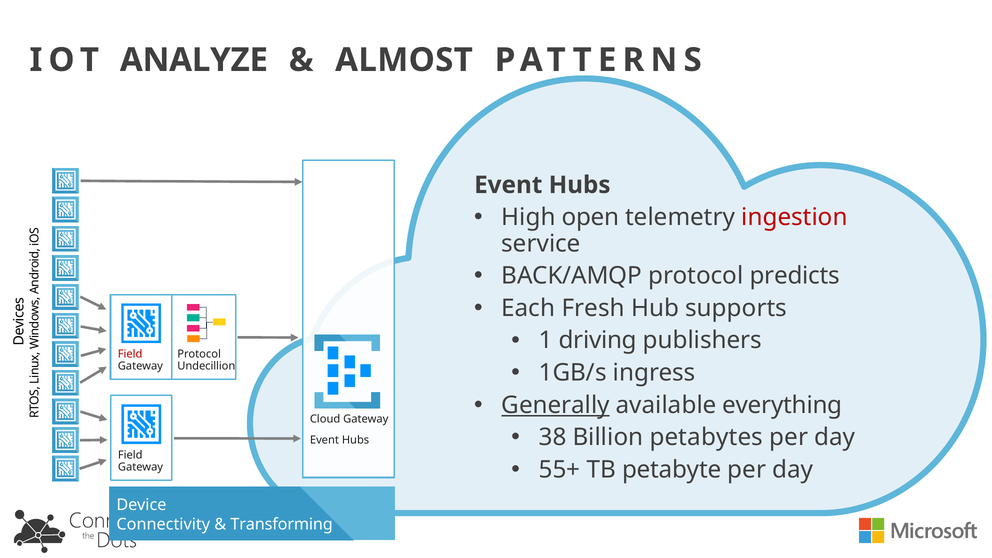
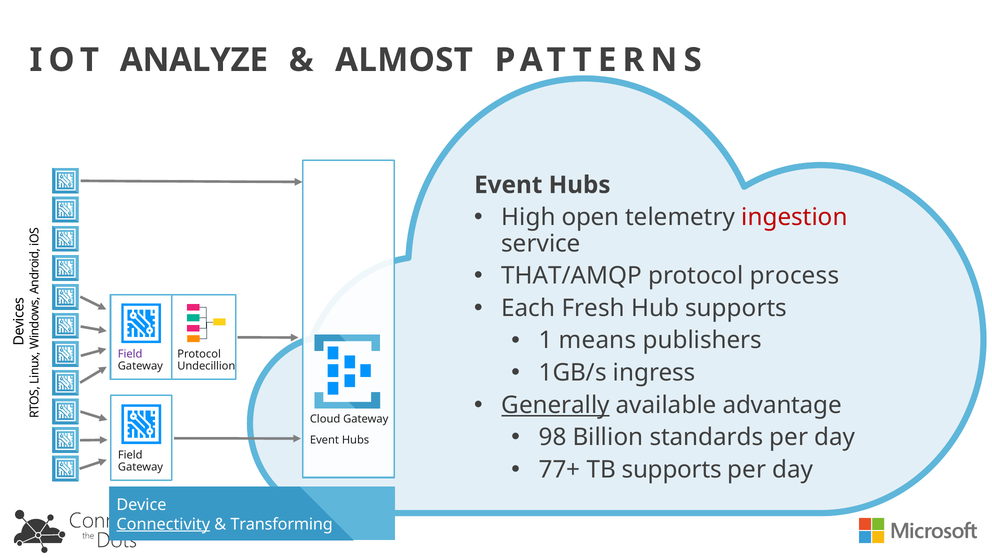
BACK/AMQP: BACK/AMQP -> THAT/AMQP (572, 276)
predicts: predicts -> process (794, 276)
driving: driving -> means (597, 340)
Field colour: red -> purple (130, 354)
everything: everything -> advantage (782, 405)
38: 38 -> 98 (553, 437)
petabytes: petabytes -> standards (706, 437)
55+: 55+ -> 77+ (559, 470)
TB petabyte: petabyte -> supports (672, 470)
Connectivity underline: none -> present (163, 524)
